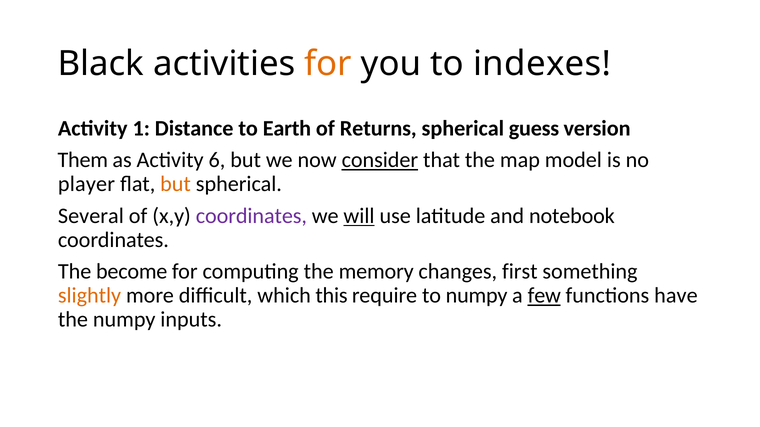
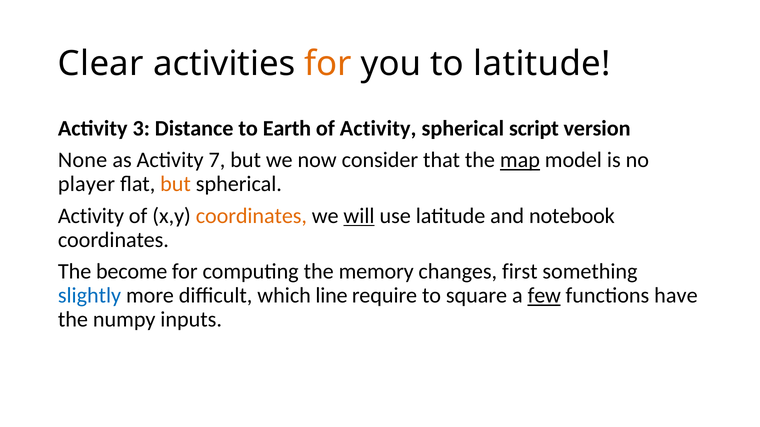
Black: Black -> Clear (101, 64)
to indexes: indexes -> latitude (542, 64)
1: 1 -> 3 (141, 128)
of Returns: Returns -> Activity (378, 128)
guess: guess -> script (534, 128)
Them: Them -> None (83, 160)
6: 6 -> 7 (217, 160)
consider underline: present -> none (380, 160)
map underline: none -> present (520, 160)
Several: Several -> Activity (91, 216)
coordinates colour: purple -> orange (251, 216)
slightly colour: orange -> blue (90, 296)
this: this -> line (331, 296)
to numpy: numpy -> square (477, 296)
